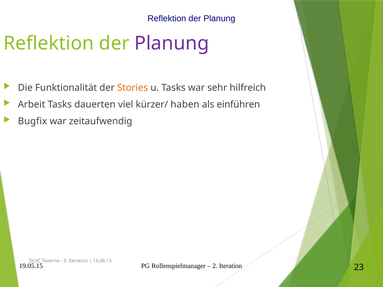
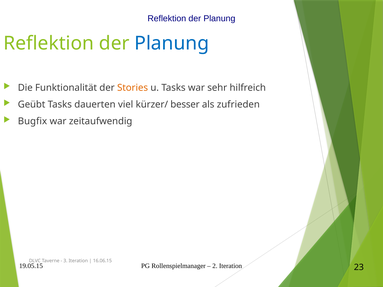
Planung colour: purple -> blue (172, 43)
Arbeit: Arbeit -> Geübt (32, 105)
haben: haben -> besser (185, 105)
einführen: einführen -> zufrieden (238, 105)
